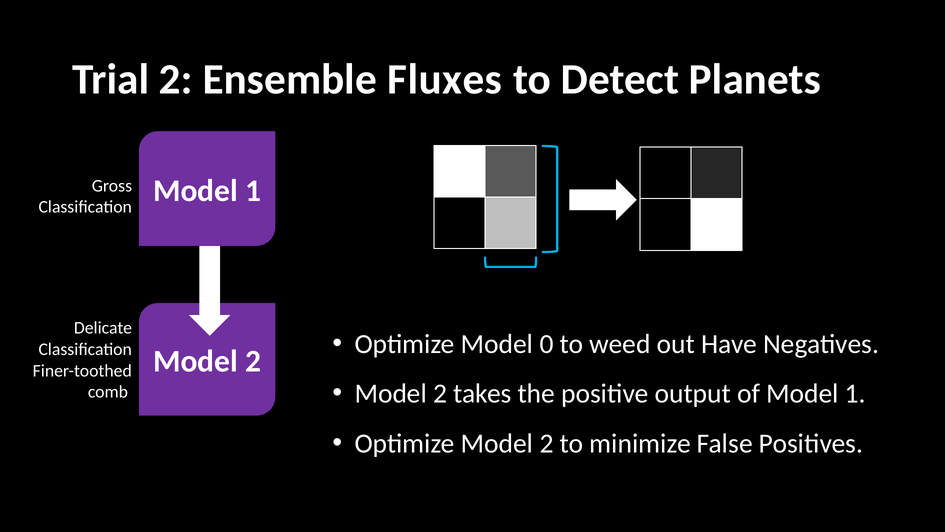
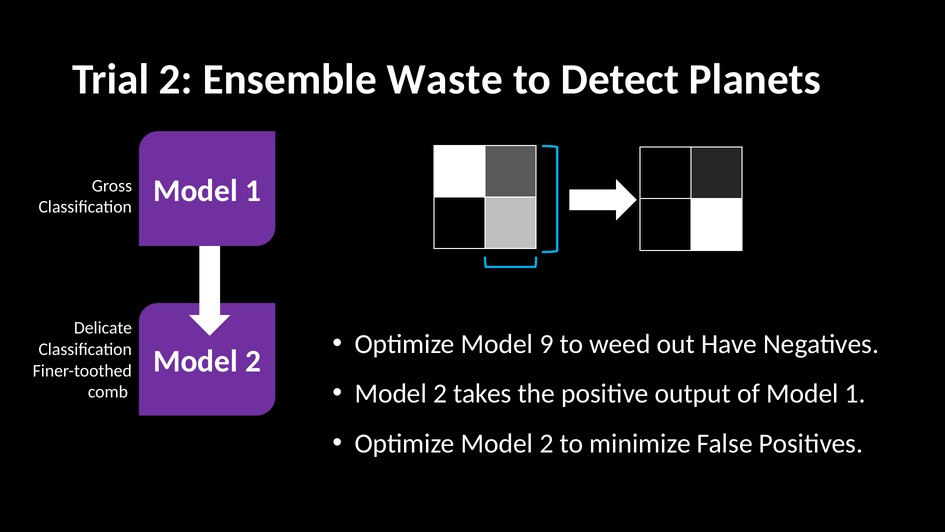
Fluxes: Fluxes -> Waste (445, 79)
0: 0 -> 9 (547, 344)
